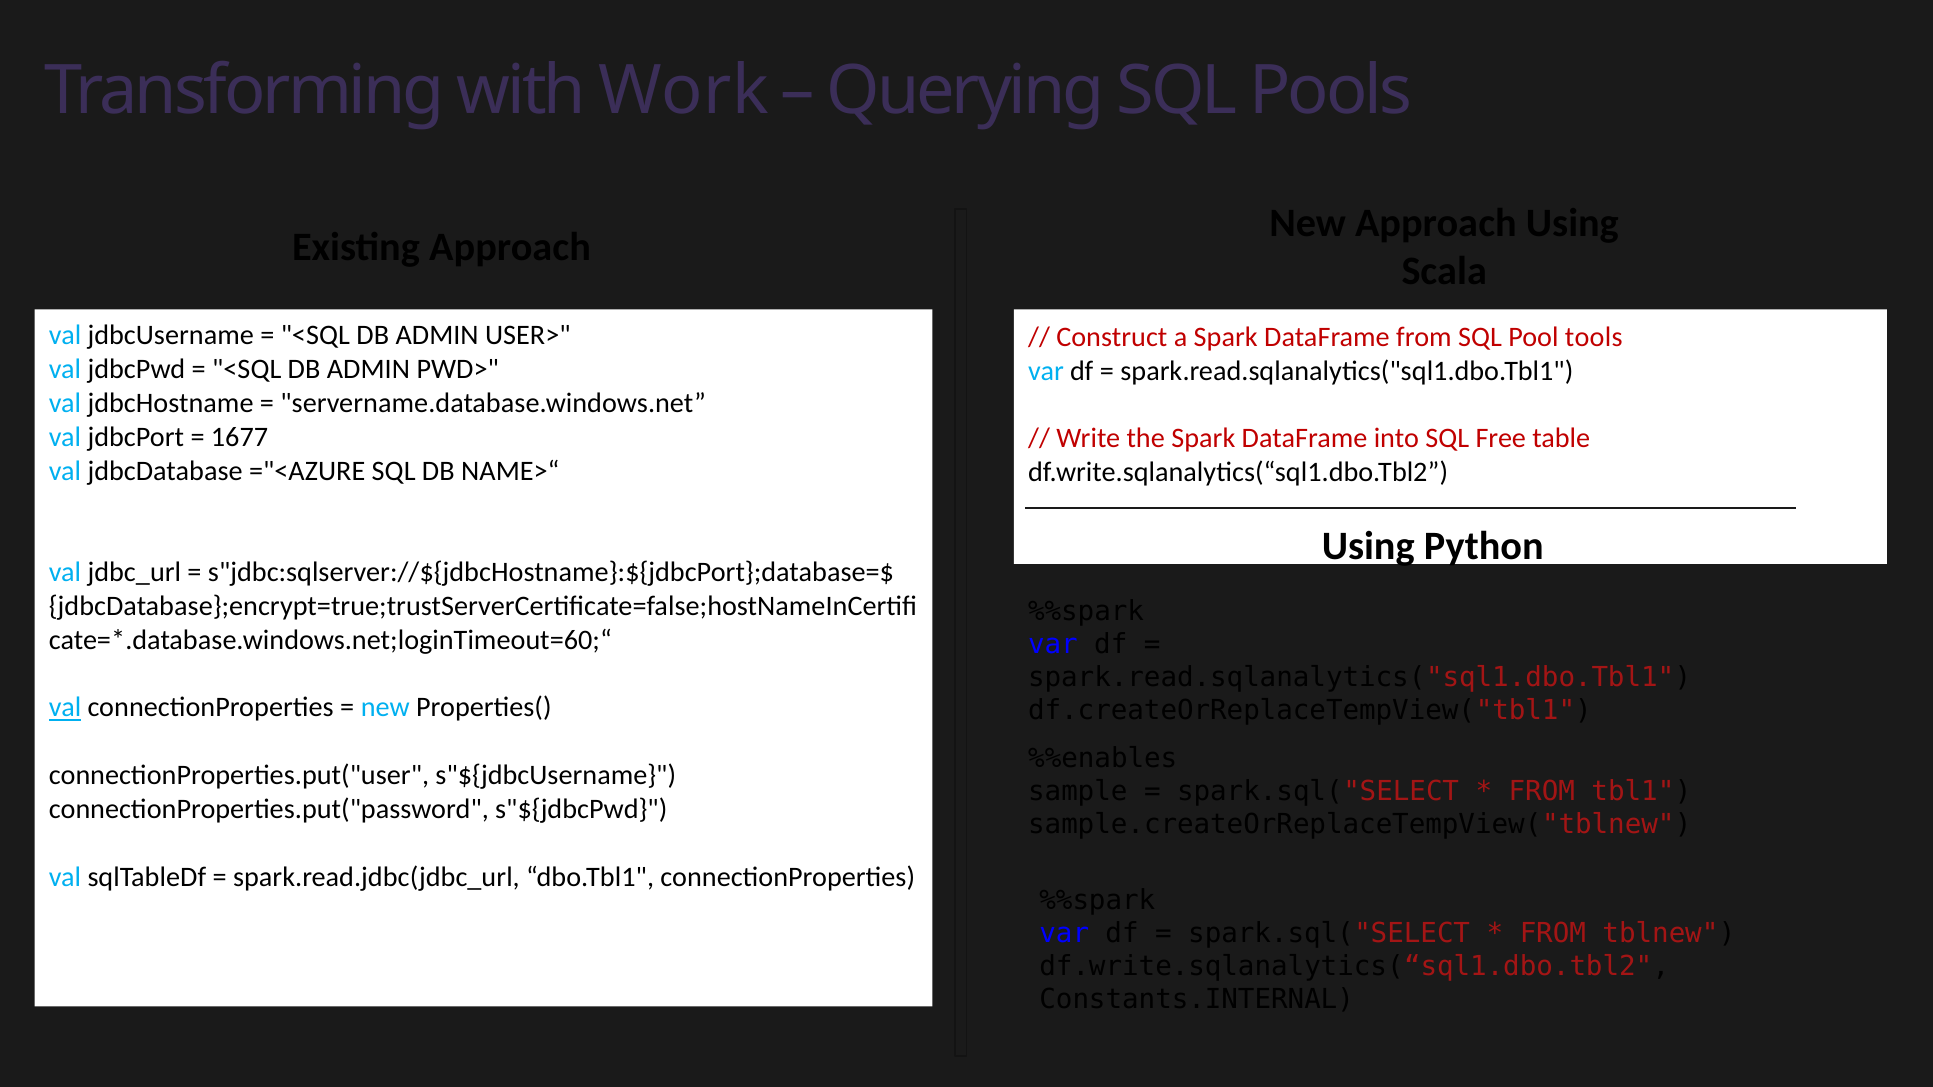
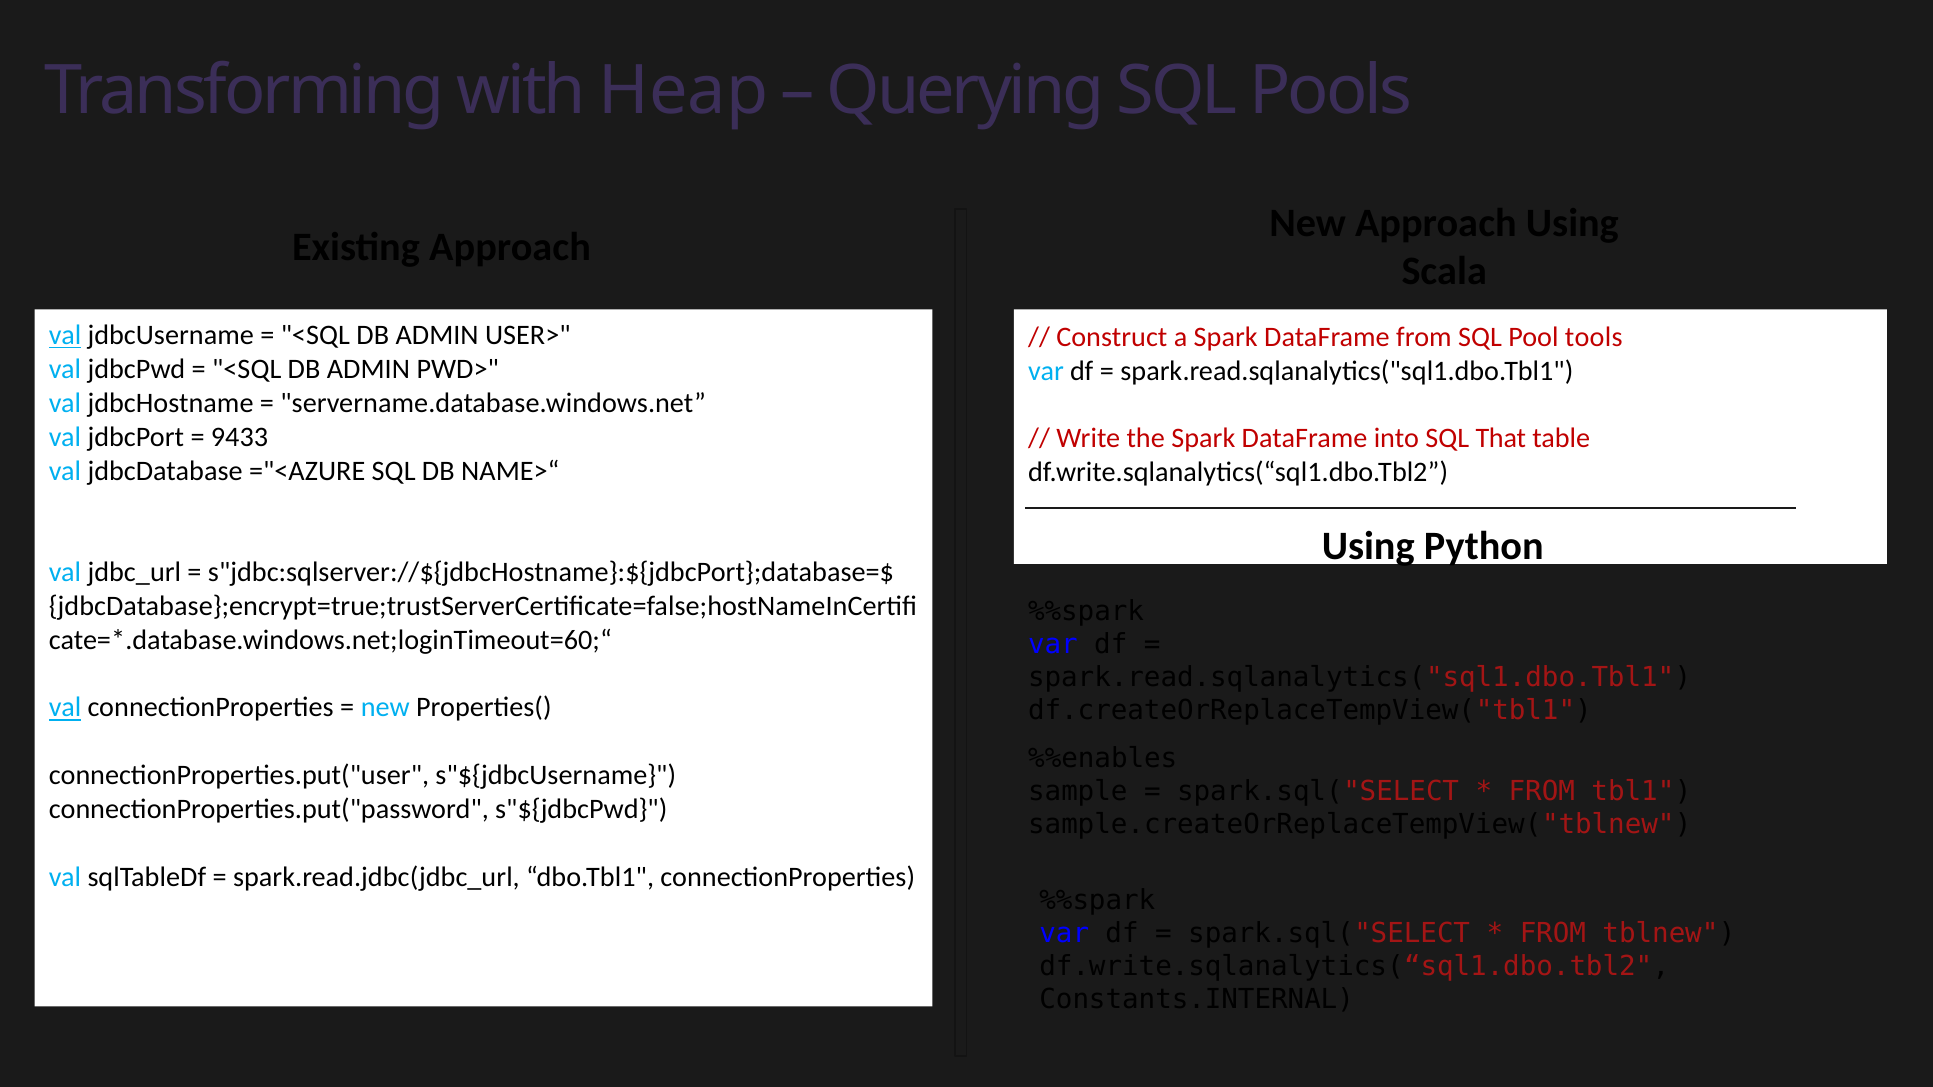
Work: Work -> Heap (683, 91)
val underline: none -> present (65, 336)
1677: 1677 -> 9433 (239, 437)
Free: Free -> That (1501, 439)
